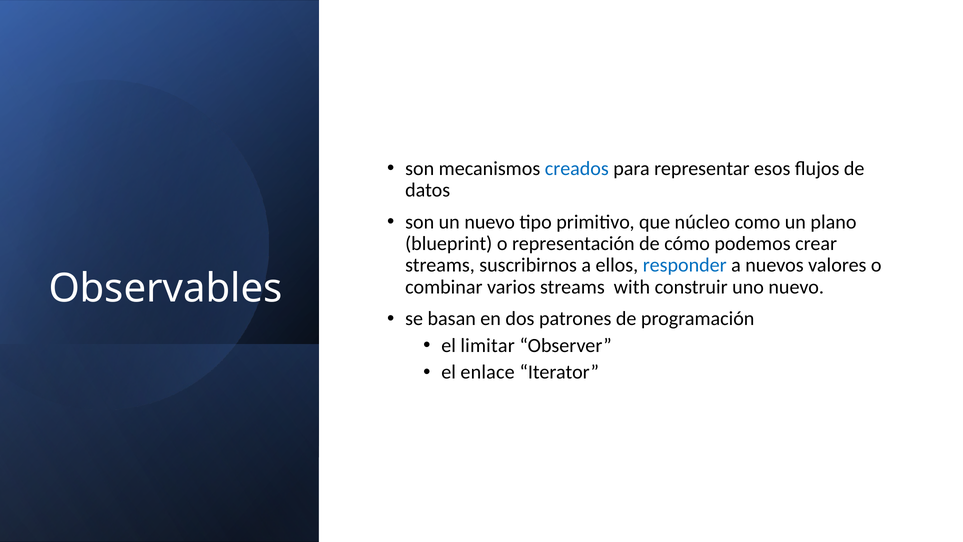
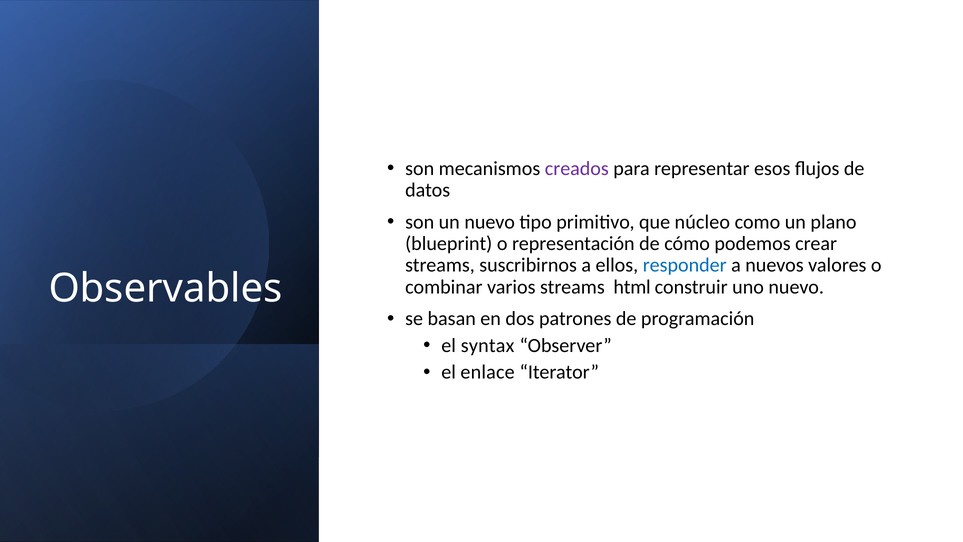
creados colour: blue -> purple (577, 168)
with: with -> html (632, 287)
limitar: limitar -> syntax (488, 345)
